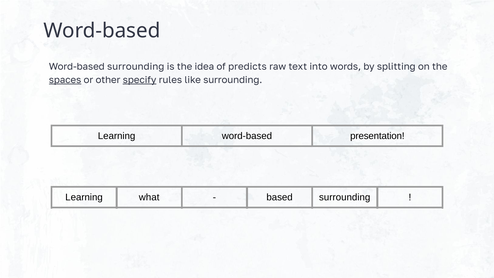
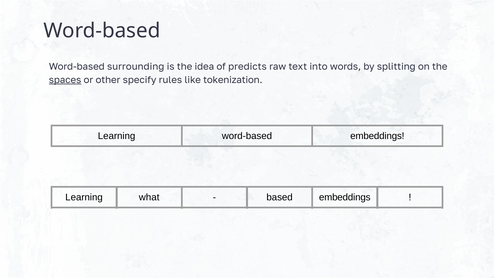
specify underline: present -> none (140, 80)
like surrounding: surrounding -> tokenization (233, 80)
word-based presentation: presentation -> embeddings (377, 136)
based surrounding: surrounding -> embeddings (345, 197)
